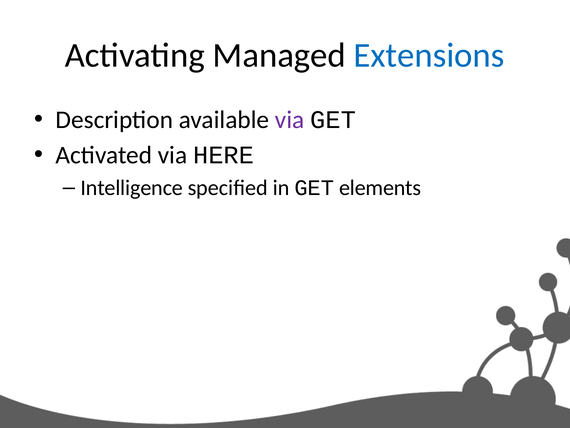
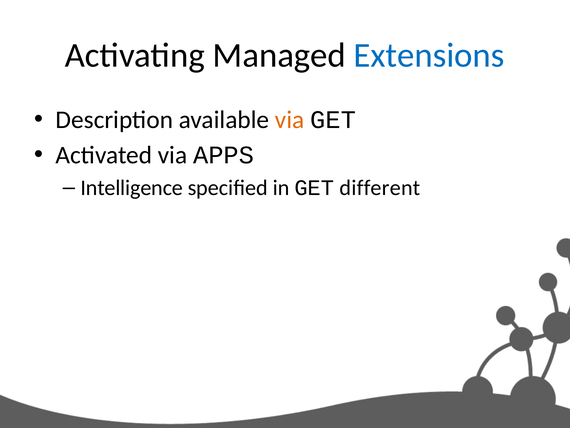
via colour: purple -> orange (290, 120)
HERE: HERE -> APPS (224, 155)
elements: elements -> different (380, 188)
